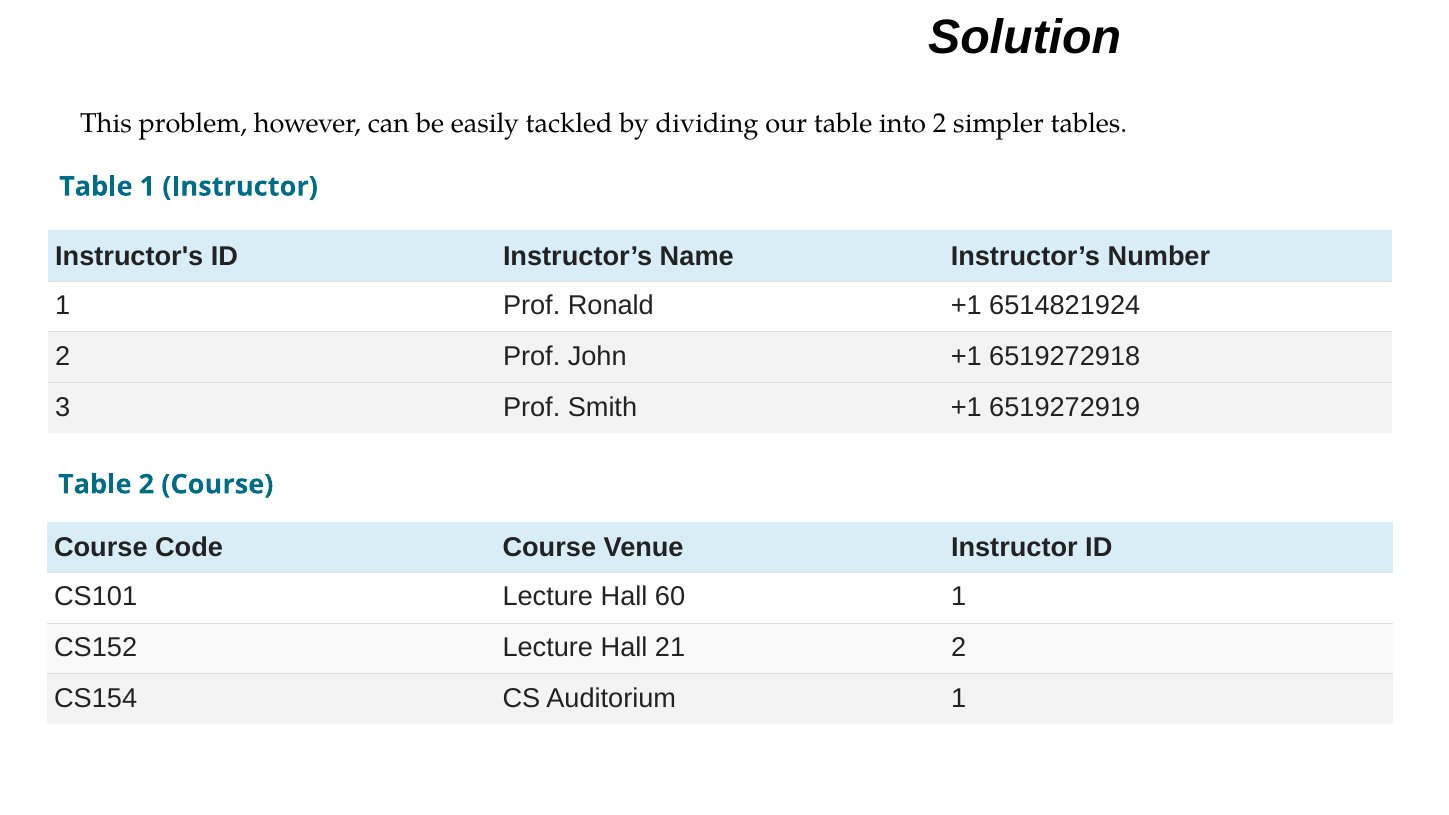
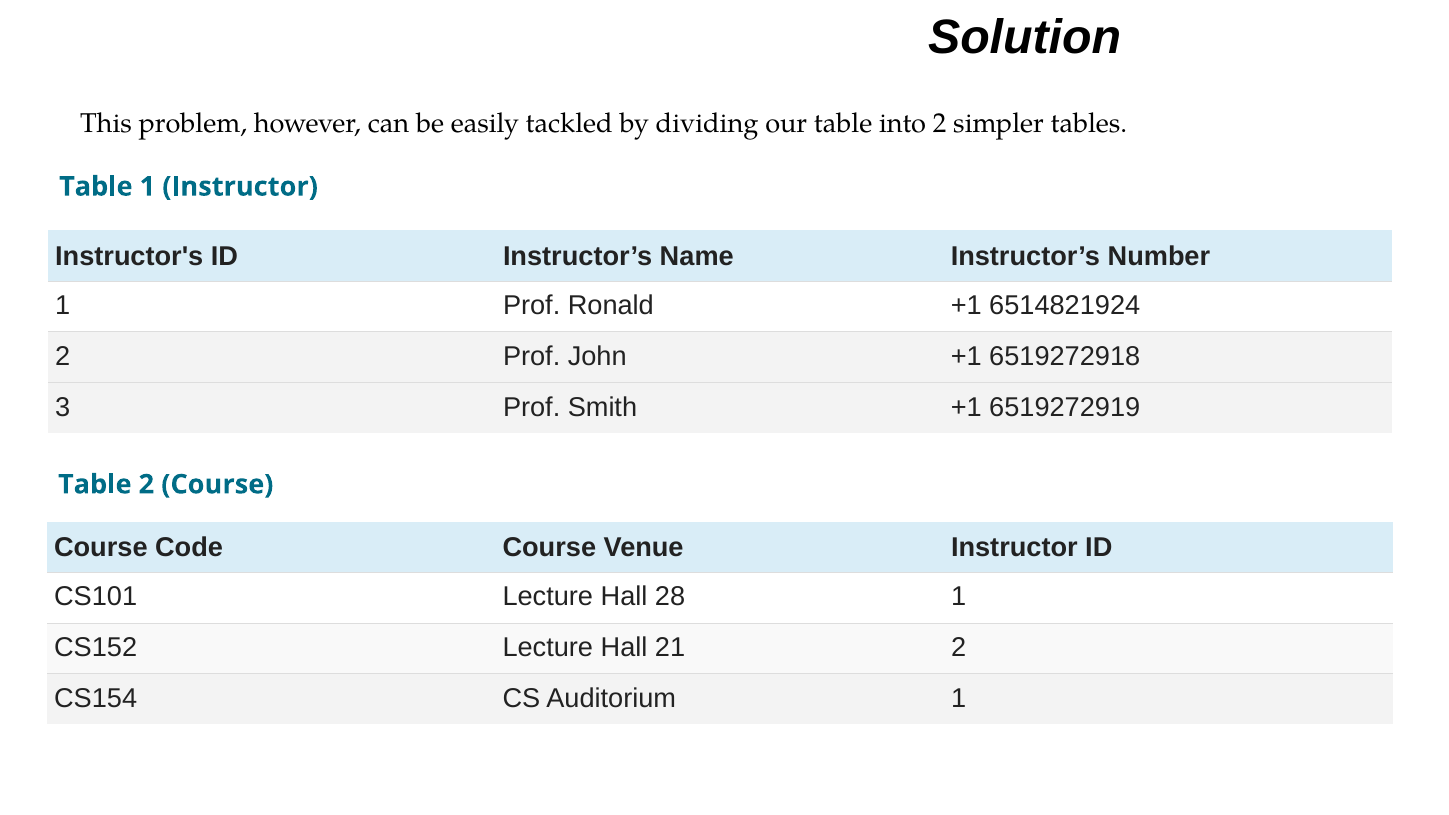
60: 60 -> 28 (670, 597)
